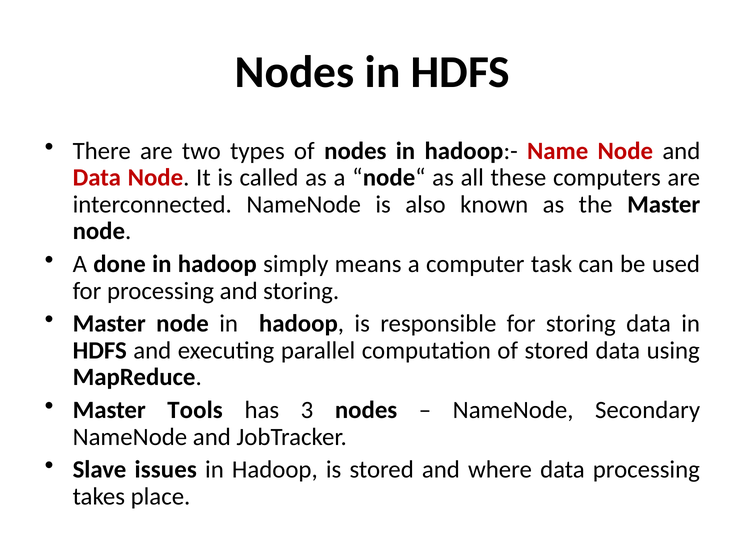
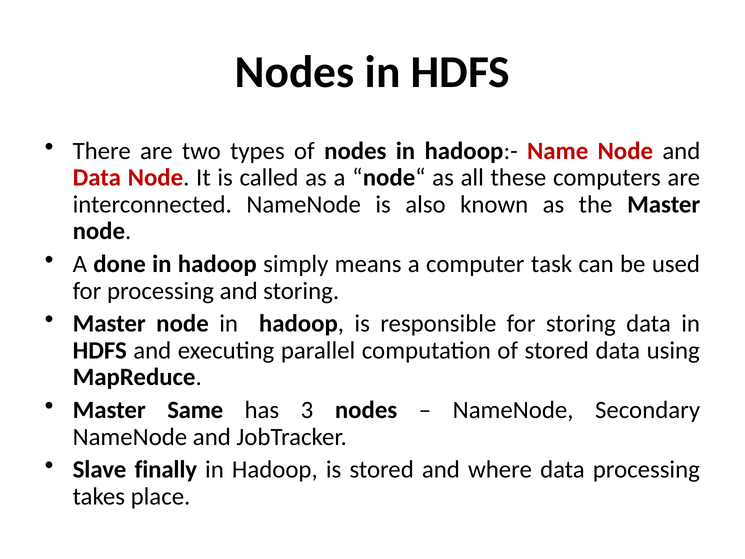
Tools: Tools -> Same (195, 410)
issues: issues -> finally (166, 469)
